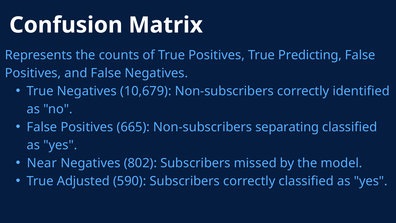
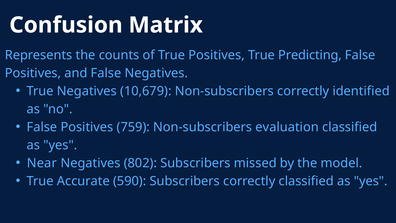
665: 665 -> 759 (133, 127)
separating: separating -> evaluation (287, 127)
Adjusted: Adjusted -> Accurate (83, 181)
